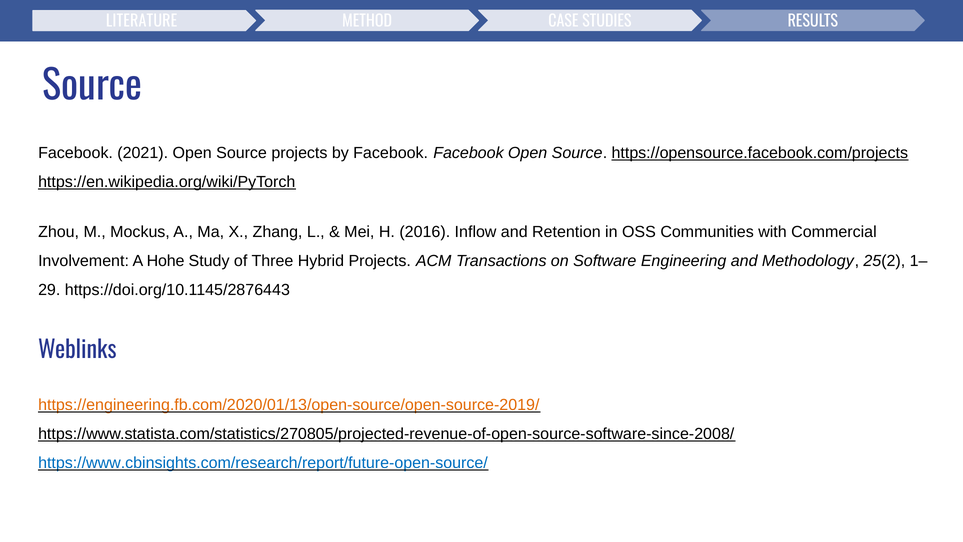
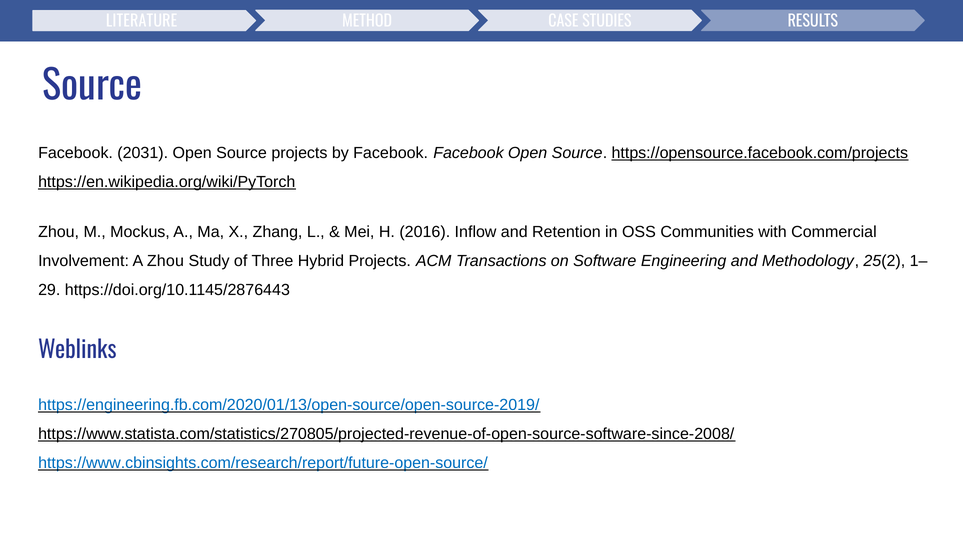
2021: 2021 -> 2031 (143, 153)
A Hohe: Hohe -> Zhou (165, 261)
https://engineering.fb.com/2020/01/13/open-source/open-source-2019/ colour: orange -> blue (289, 405)
